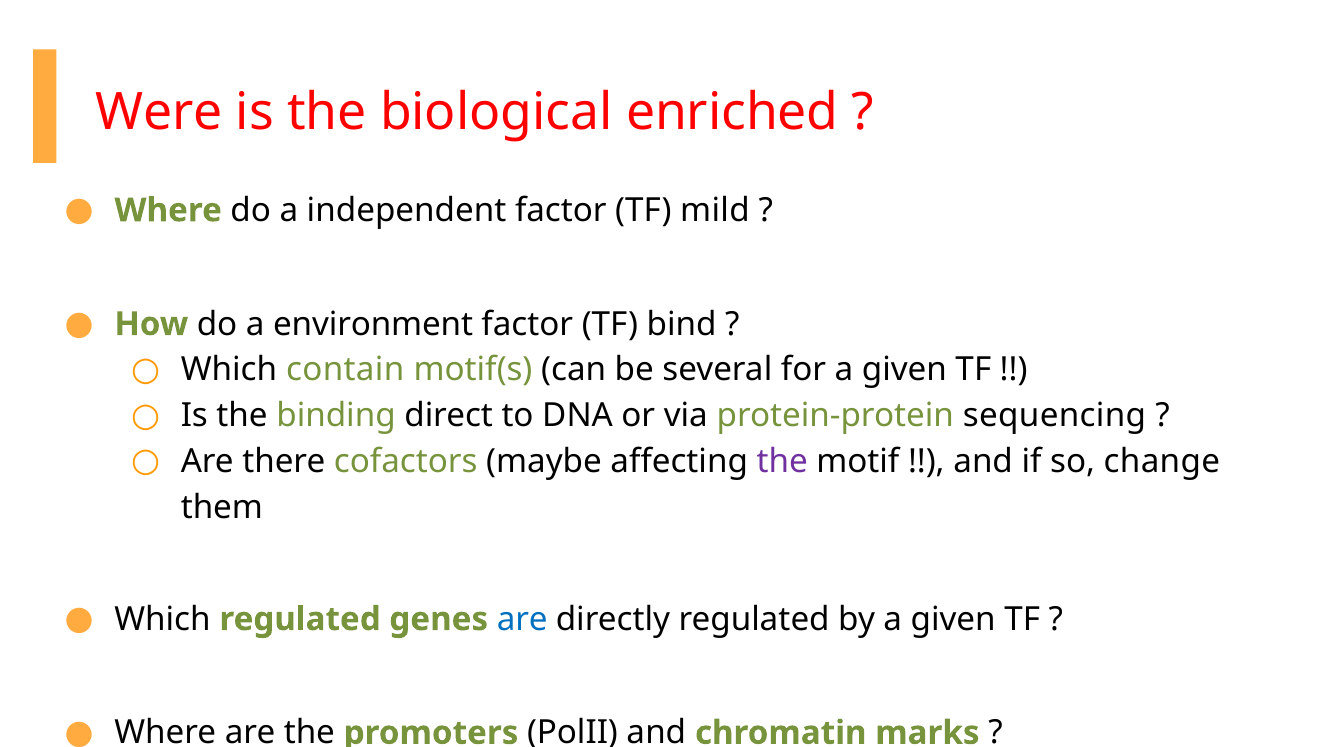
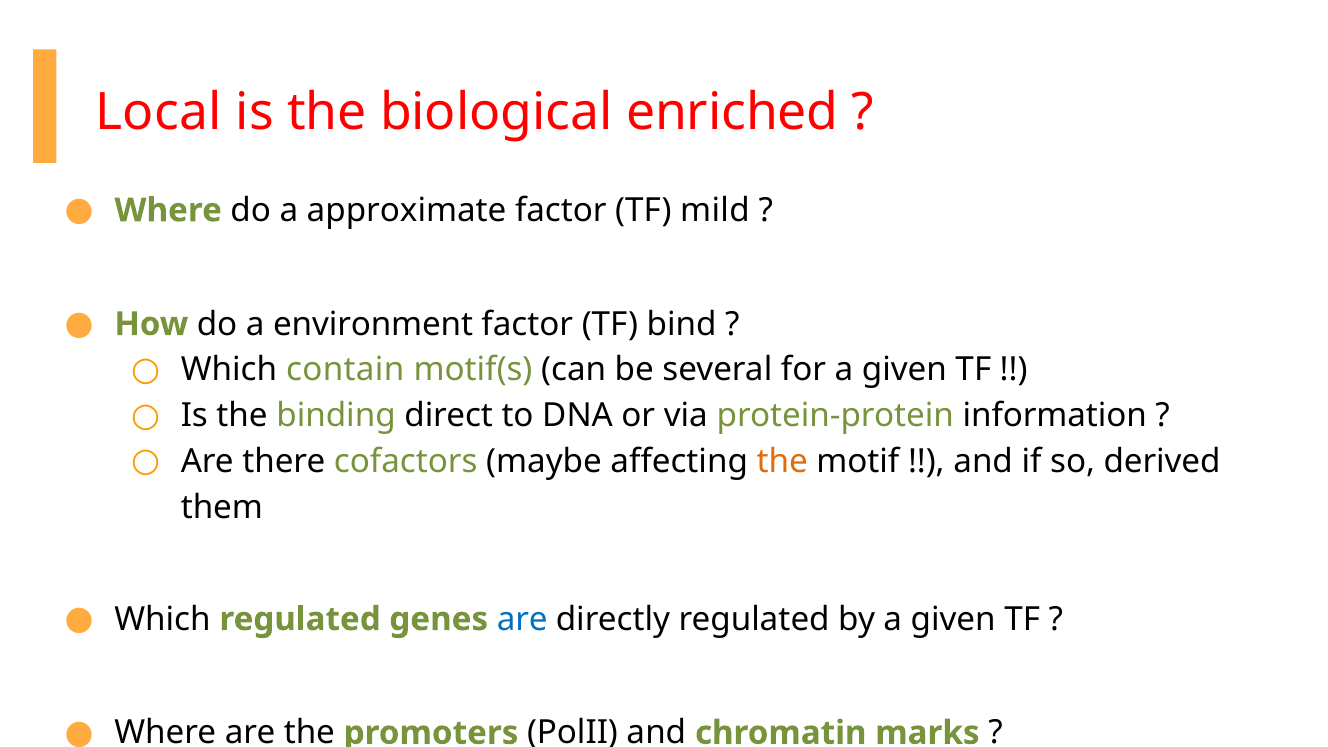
Were: Were -> Local (159, 113)
independent: independent -> approximate (407, 210)
sequencing: sequencing -> information (1055, 416)
the colour: purple -> orange (782, 461)
change: change -> derived (1162, 461)
